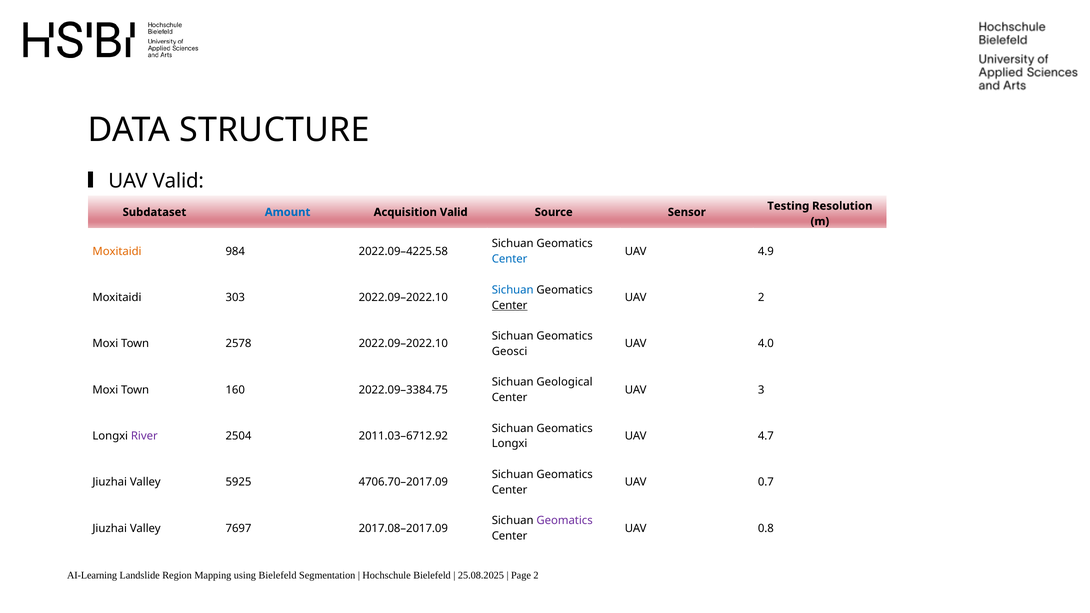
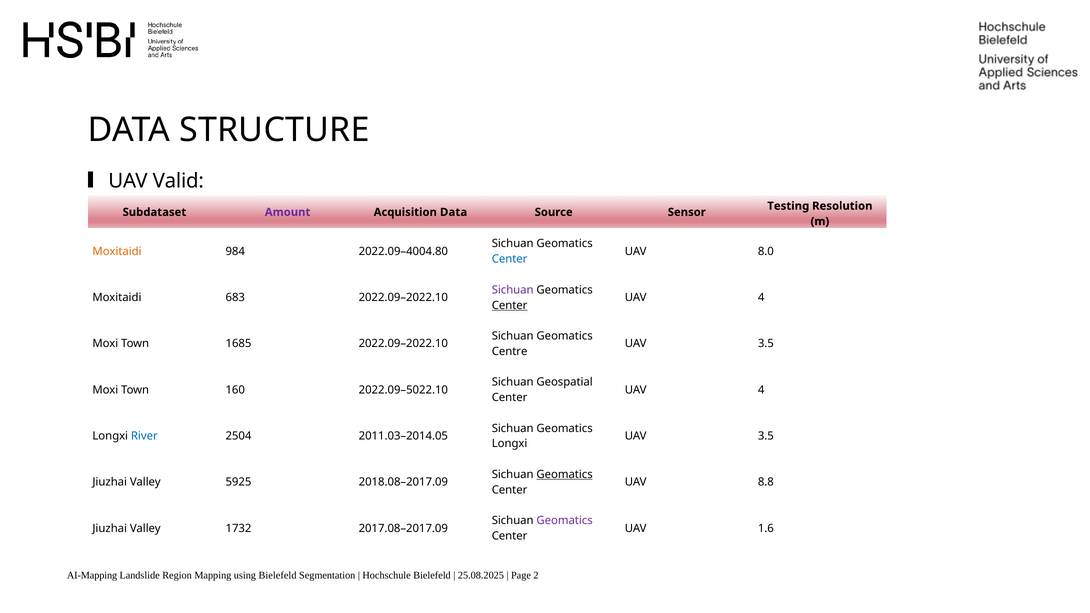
Amount colour: blue -> purple (288, 212)
Acquisition Valid: Valid -> Data (454, 212)
2022.09–4225.58: 2022.09–4225.58 -> 2022.09–4004.80 (403, 251)
4.9: 4.9 -> 8.0 (766, 251)
Sichuan colour: blue -> purple (513, 290)
303: 303 -> 683 (235, 298)
2: 2 -> 4 (761, 298)
2578: 2578 -> 1685 (239, 344)
4.0: 4.0 -> 3.5 (766, 344)
Geosci: Geosci -> Centre (510, 351)
Geological: Geological -> Geospatial (565, 382)
2022.09–3384.75: 2022.09–3384.75 -> 2022.09–5022.10 (403, 390)
3: 3 -> 4 (761, 390)
River colour: purple -> blue (144, 436)
2011.03–6712.92: 2011.03–6712.92 -> 2011.03–2014.05 (403, 436)
4.7: 4.7 -> 3.5 (766, 436)
Geomatics underline: none -> present (565, 475)
4706.70–2017.09: 4706.70–2017.09 -> 2018.08–2017.09 (403, 482)
0.7: 0.7 -> 8.8 (766, 482)
7697: 7697 -> 1732 (239, 528)
0.8: 0.8 -> 1.6 (766, 528)
AI-Learning: AI-Learning -> AI-Mapping (92, 575)
